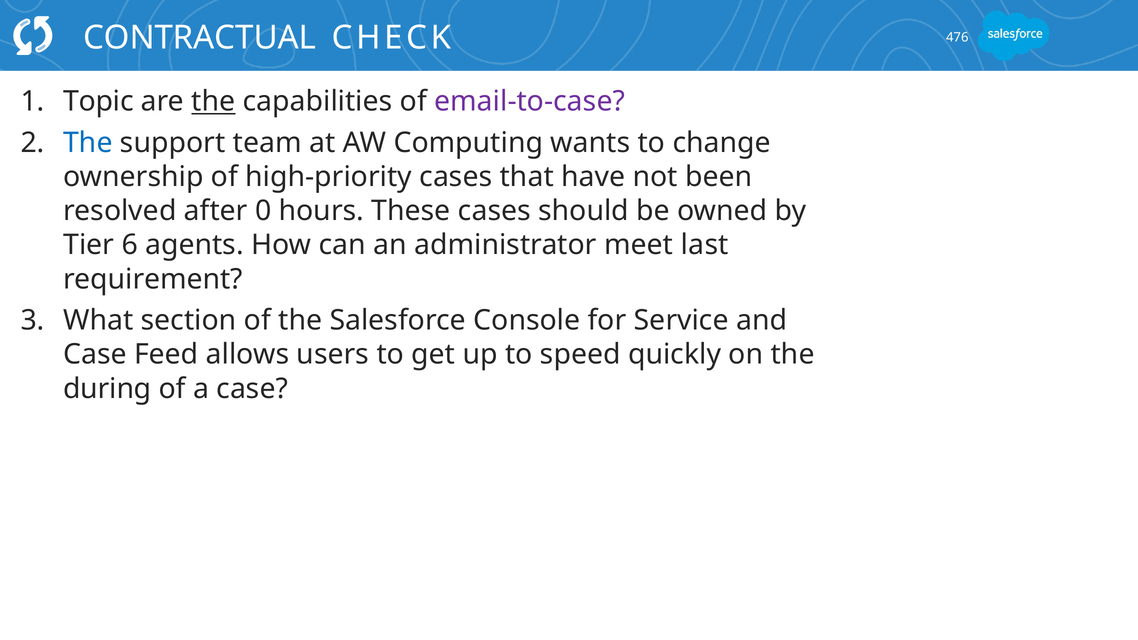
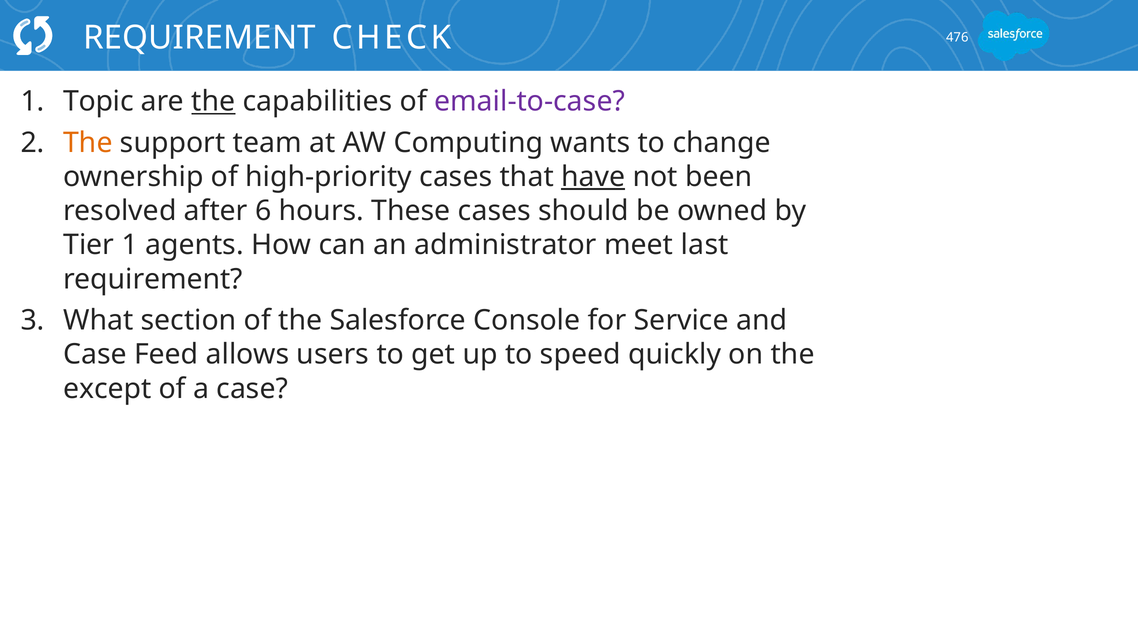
CONTRACTUAL: CONTRACTUAL -> REQUIREMENT (199, 38)
The colour: blue -> orange (88, 143)
have underline: none -> present (593, 177)
0: 0 -> 6 (263, 211)
Tier 6: 6 -> 1 (130, 245)
during: during -> except (107, 389)
